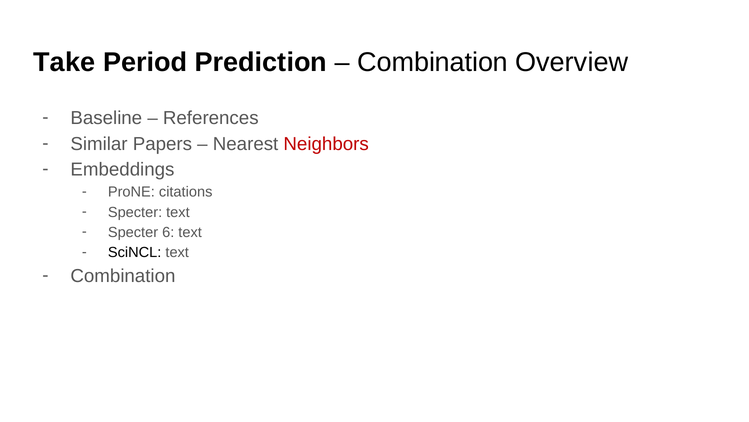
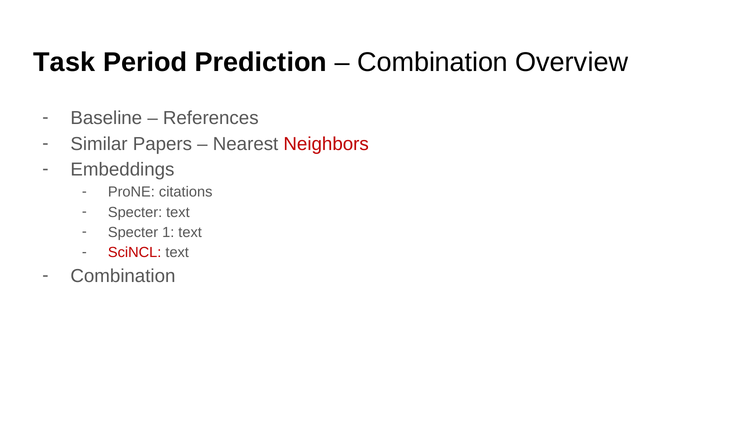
Take: Take -> Task (64, 62)
6: 6 -> 1 (168, 232)
SciNCL colour: black -> red (135, 252)
